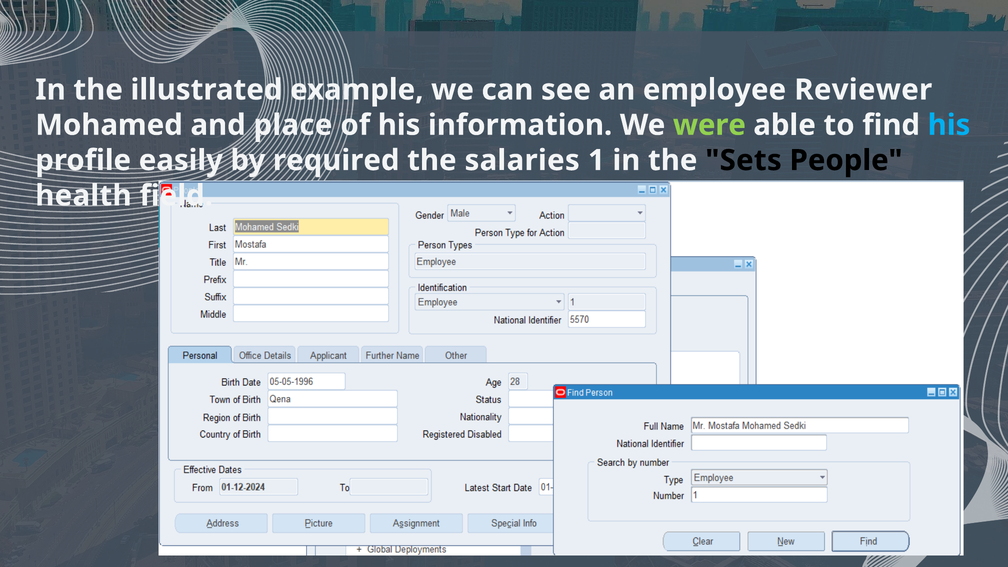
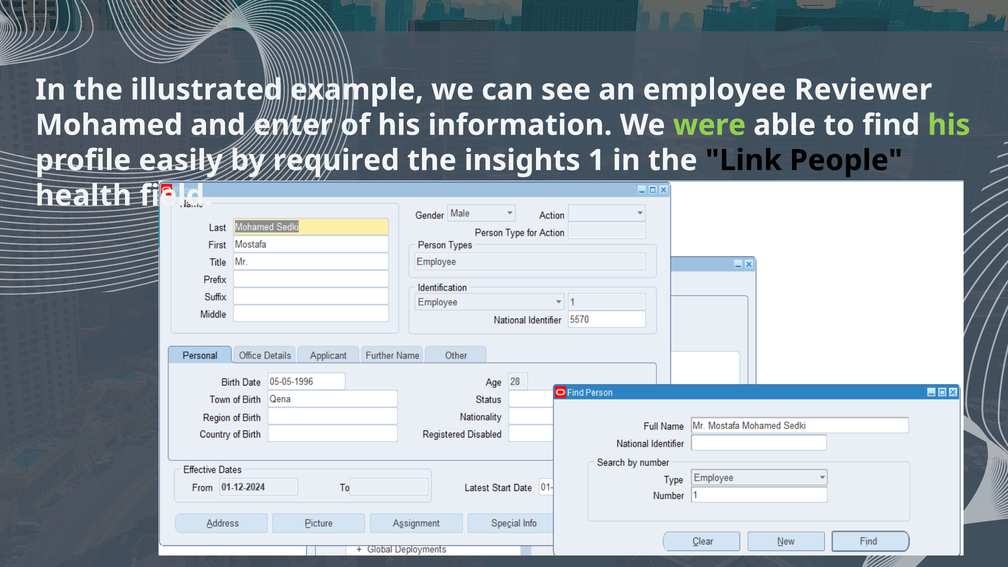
place: place -> enter (293, 125)
his colour: light blue -> light green (949, 125)
salaries: salaries -> insights (522, 160)
Sets: Sets -> Link (744, 160)
